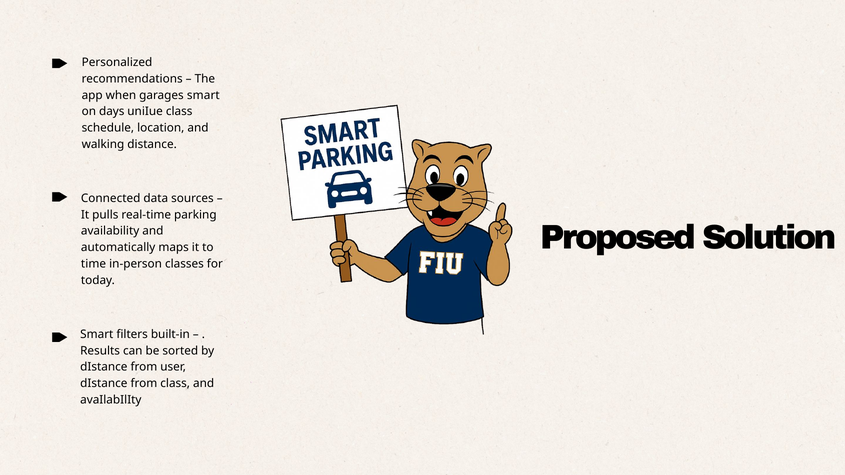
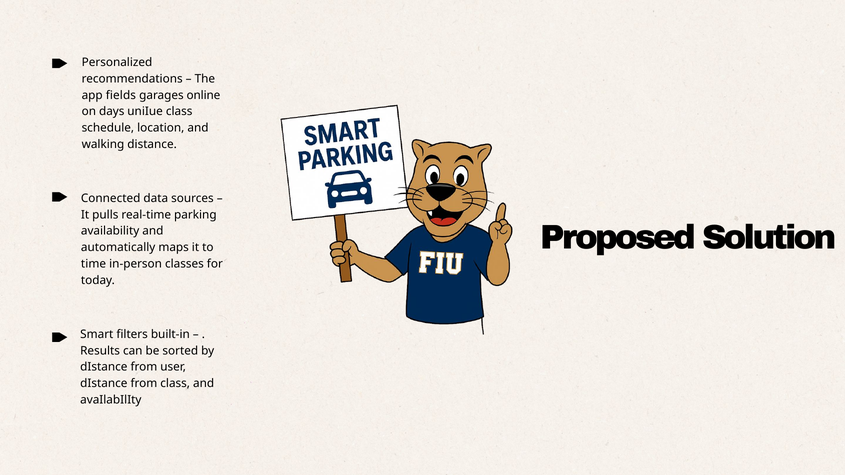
when: when -> fields (121, 95)
garages smart: smart -> online (203, 95)
